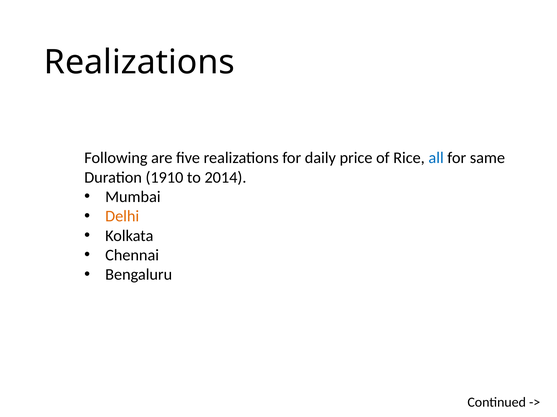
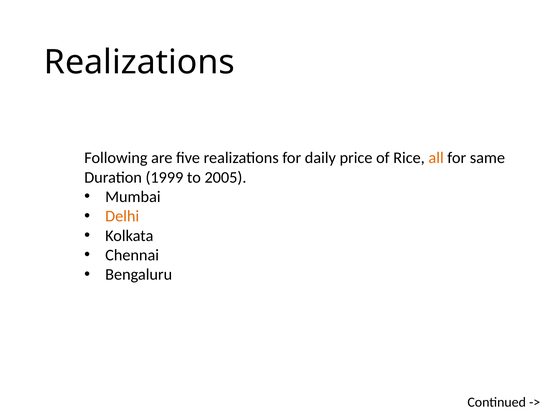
all colour: blue -> orange (436, 158)
1910: 1910 -> 1999 (164, 178)
2014: 2014 -> 2005 (225, 178)
